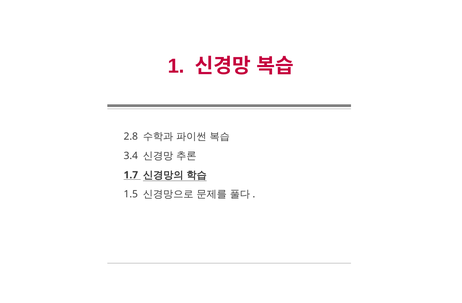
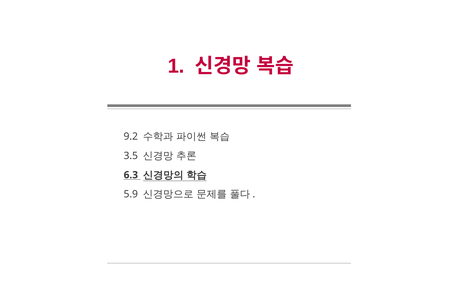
2.8: 2.8 -> 9.2 (131, 137)
3.4: 3.4 -> 3.5 (131, 156)
1.7: 1.7 -> 6.3 (131, 175)
1.5: 1.5 -> 5.9 (131, 195)
